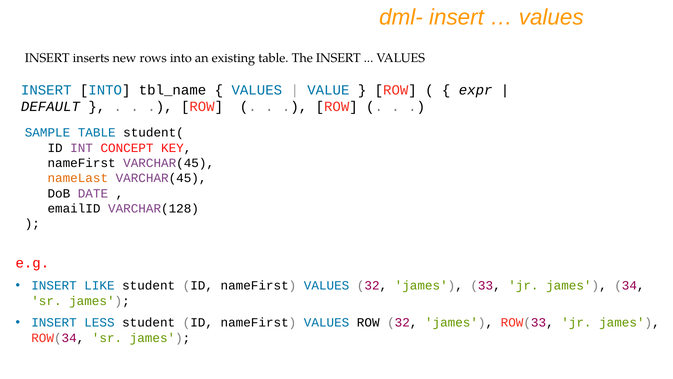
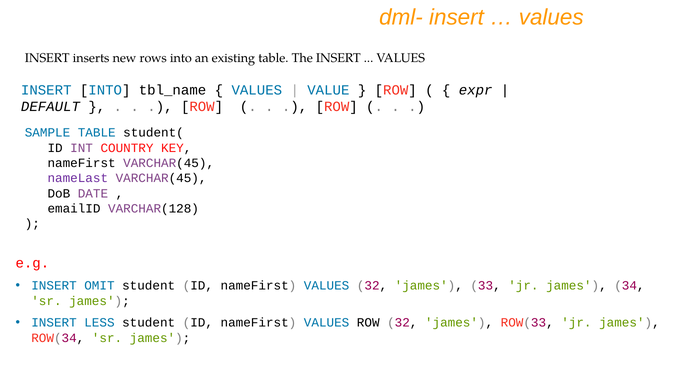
CONCEPT: CONCEPT -> COUNTRY (127, 148)
nameLast colour: orange -> purple (78, 178)
LIKE: LIKE -> OMIT (99, 285)
